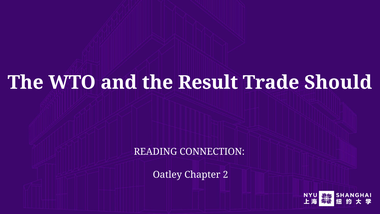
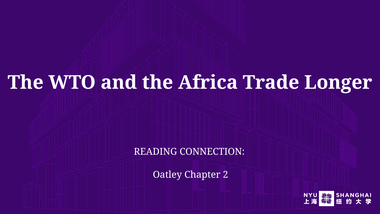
Result: Result -> Africa (208, 82)
Should: Should -> Longer (338, 82)
